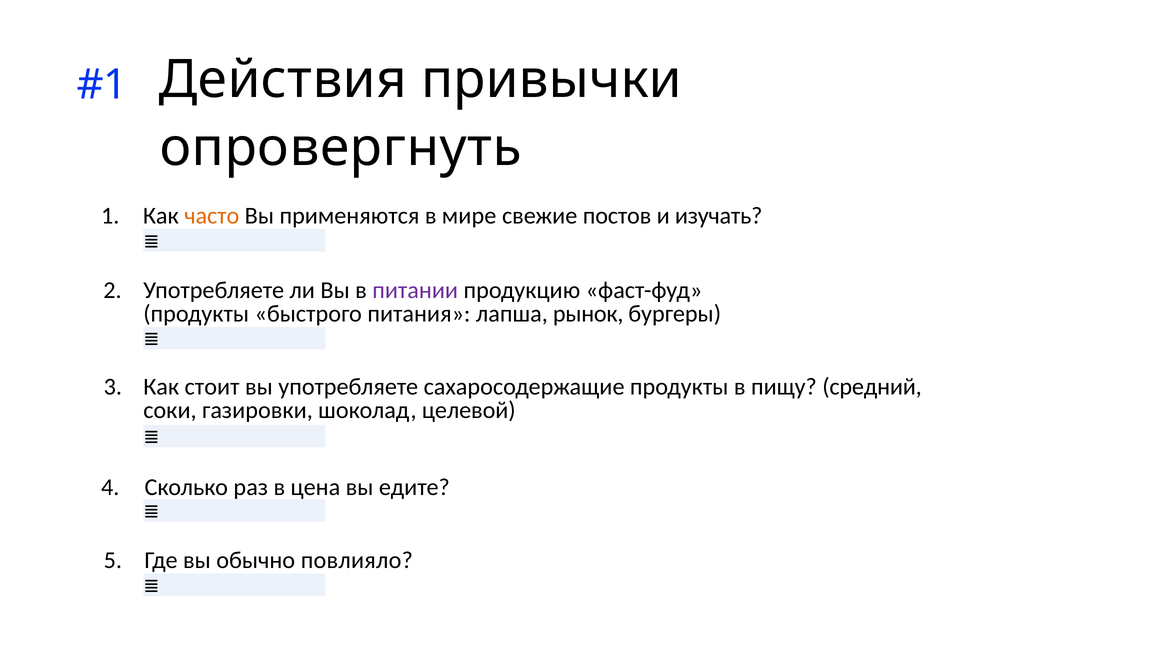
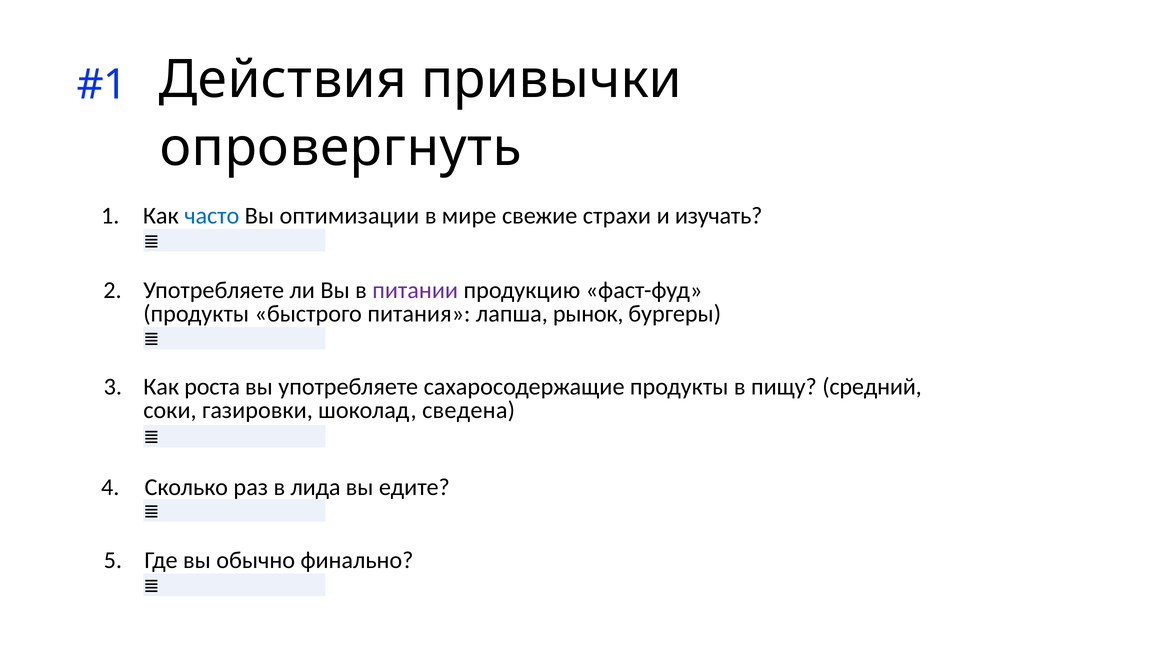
часто colour: orange -> blue (212, 216)
применяются: применяются -> оптимизации (349, 216)
постов: постов -> страхи (617, 216)
стоит: стоит -> роста (212, 387)
целевой: целевой -> сведена (469, 410)
цена: цена -> лида (316, 487)
повлияло: повлияло -> финально (357, 560)
